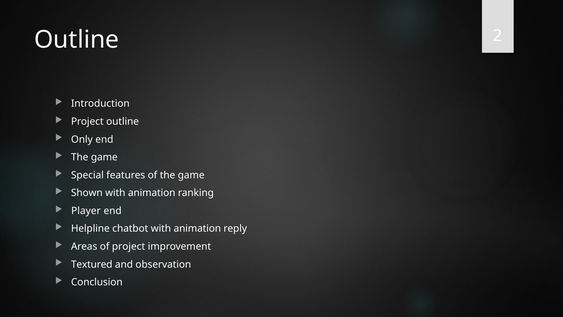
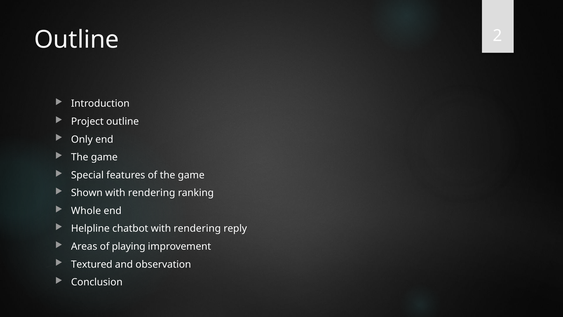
animation: animation -> rendering (152, 193)
Player: Player -> Whole (86, 211)
chatbot with animation: animation -> rendering (197, 228)
of project: project -> playing (129, 246)
